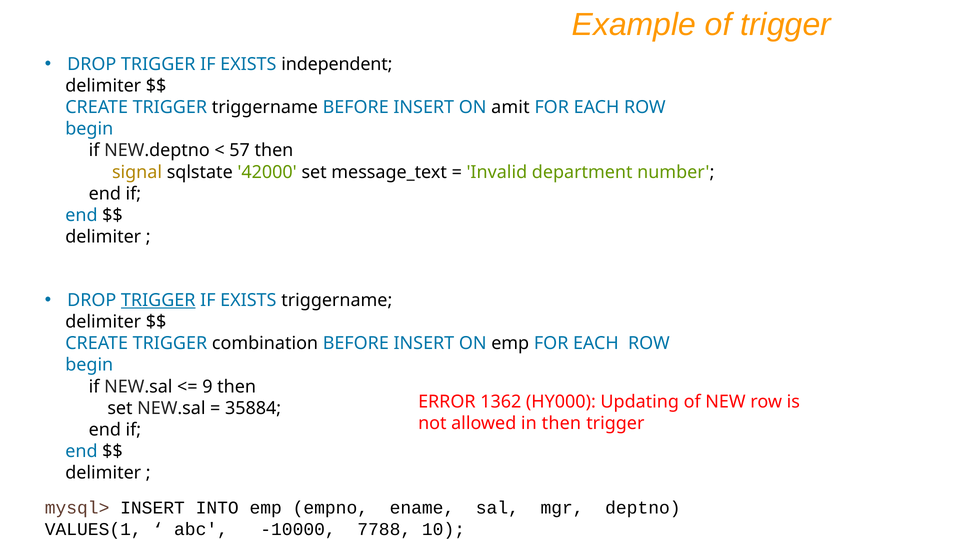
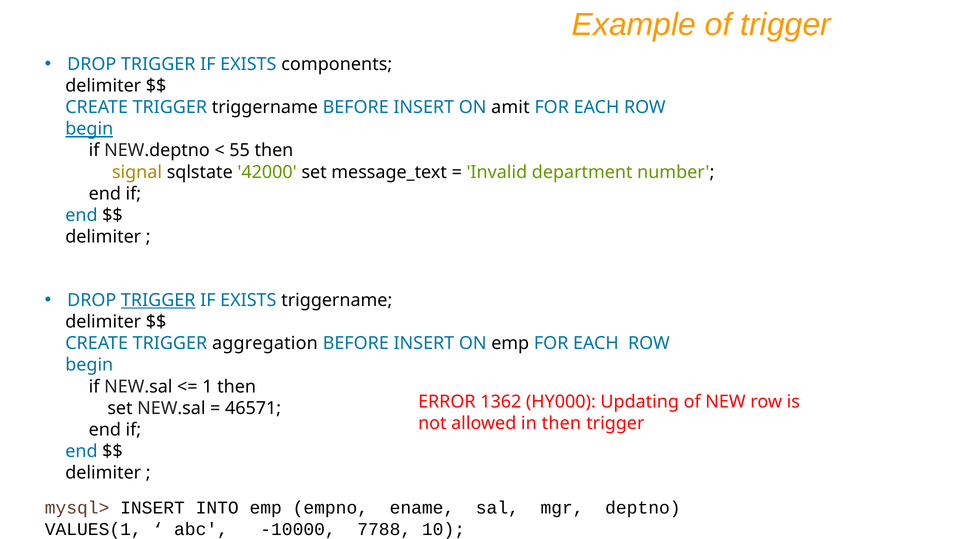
independent: independent -> components (337, 64)
begin underline: none -> present (89, 129)
57: 57 -> 55 (240, 151)
combination: combination -> aggregation (265, 343)
9: 9 -> 1 (207, 386)
35884: 35884 -> 46571 (253, 408)
